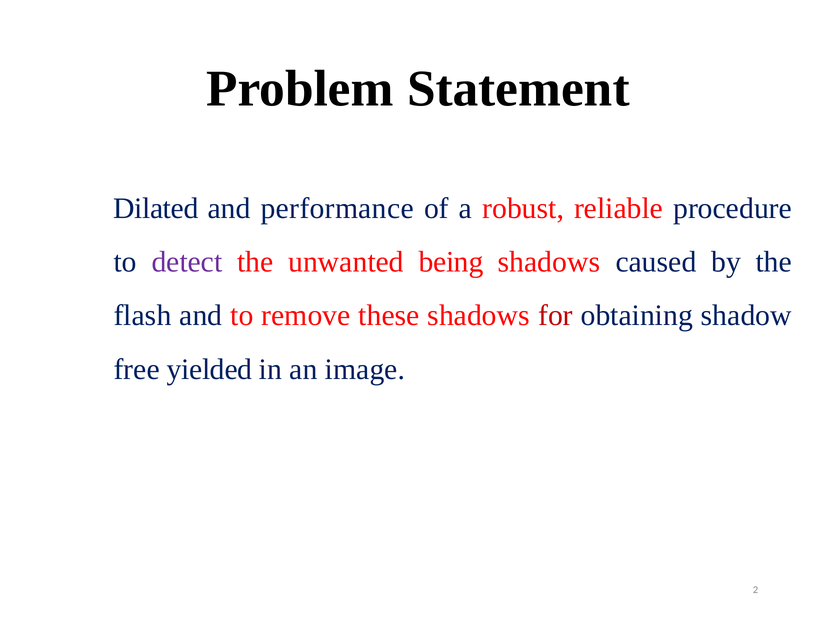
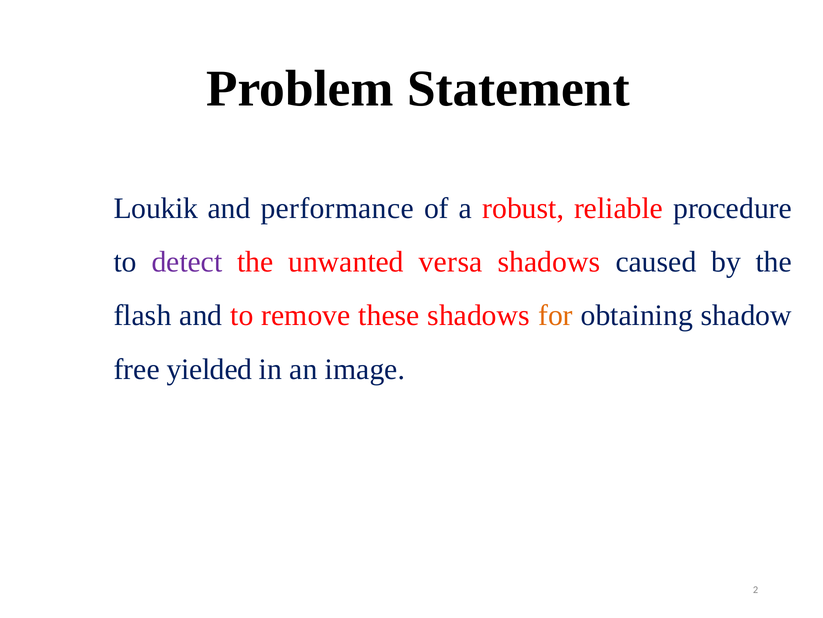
Dilated: Dilated -> Loukik (156, 208)
being: being -> versa (451, 262)
for colour: red -> orange (555, 315)
